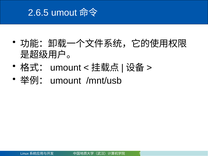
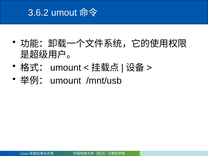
2.6.5: 2.6.5 -> 3.6.2 (38, 13)
